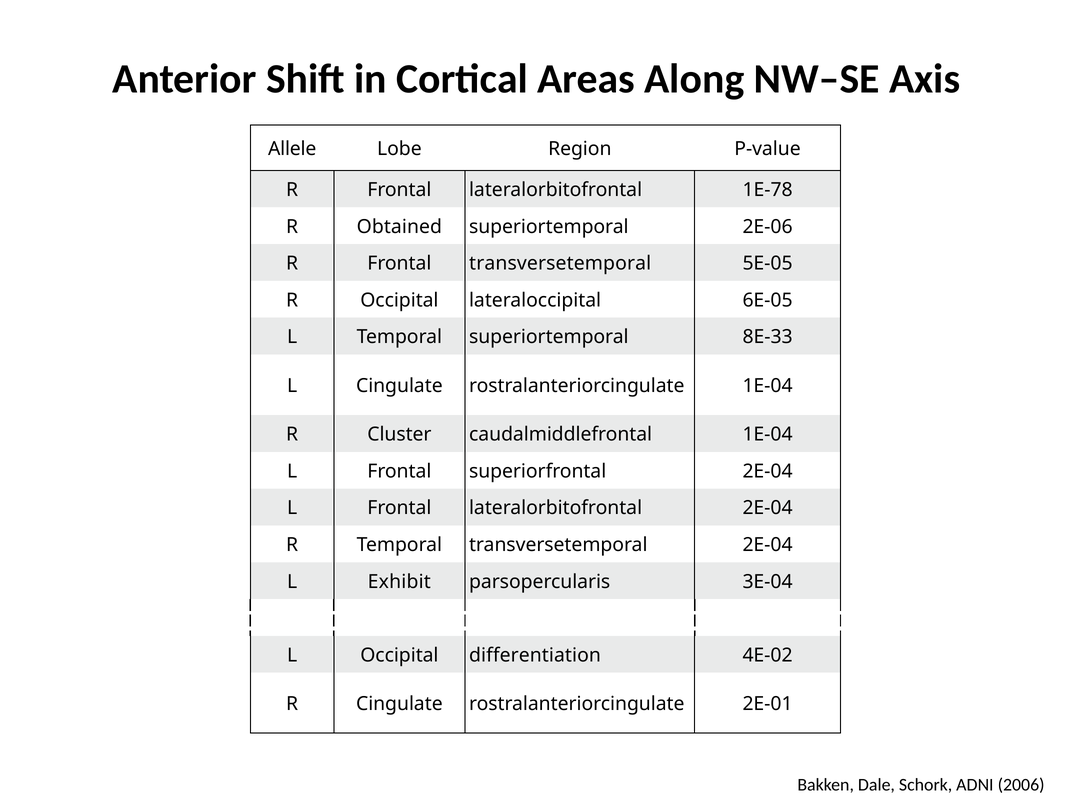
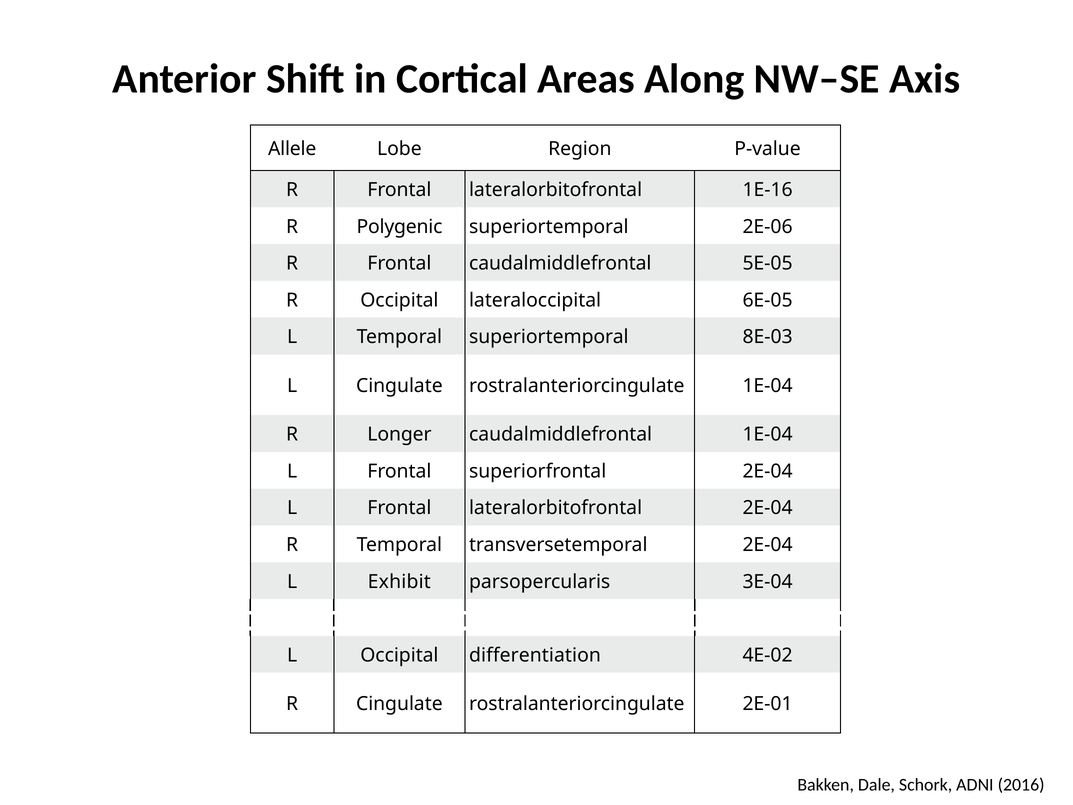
1E-78: 1E-78 -> 1E-16 (768, 190)
Obtained: Obtained -> Polygenic (399, 227)
Frontal transversetemporal: transversetemporal -> caudalmiddlefrontal (560, 263)
8E-33: 8E-33 -> 8E-03 (768, 337)
Cluster: Cluster -> Longer (399, 434)
2006: 2006 -> 2016 (1021, 785)
